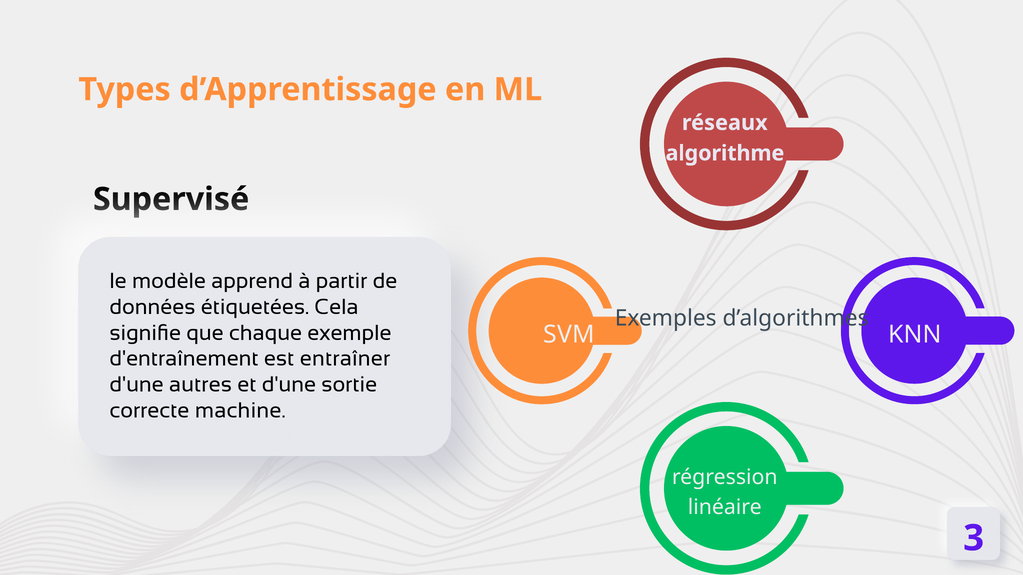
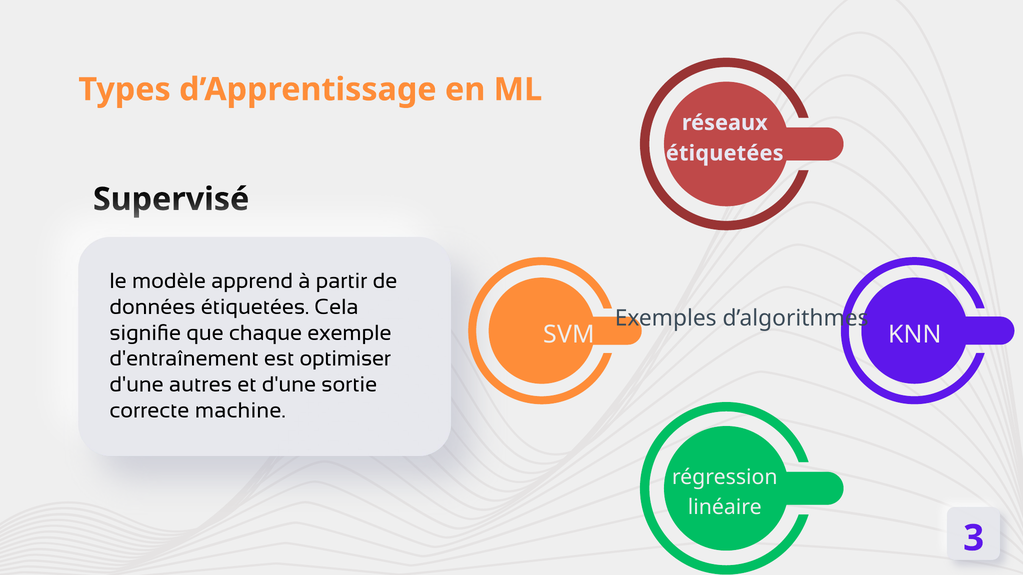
algorithme: algorithme -> étiquetées (725, 153)
entraîner: entraîner -> optimiser (345, 359)
